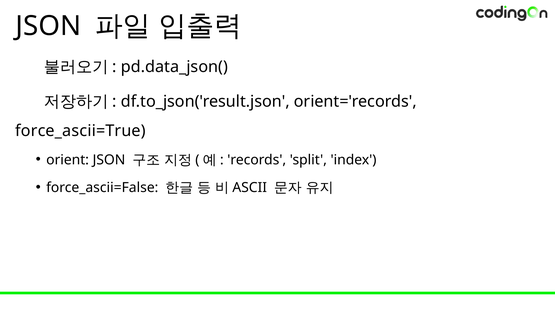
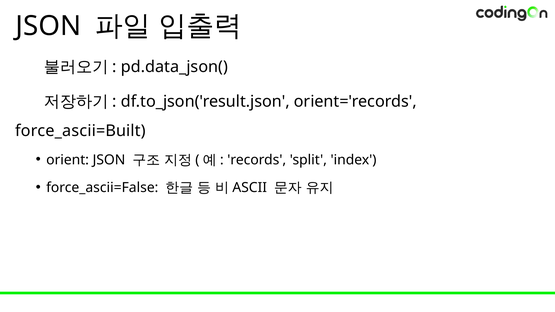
force_ascii=True: force_ascii=True -> force_ascii=Built (80, 131)
